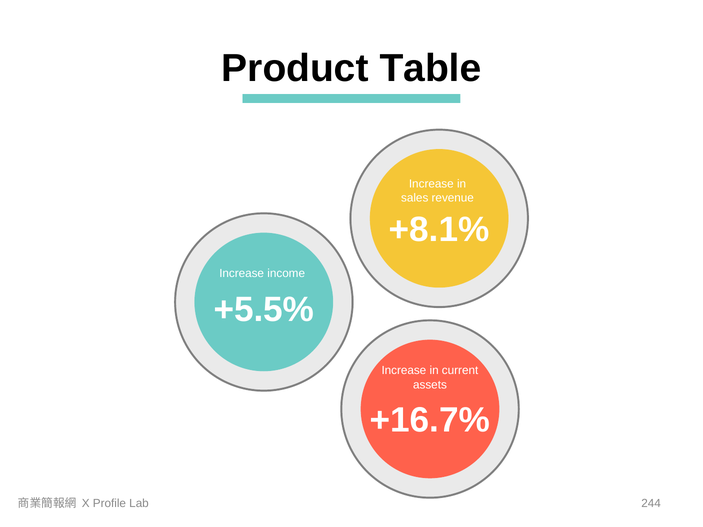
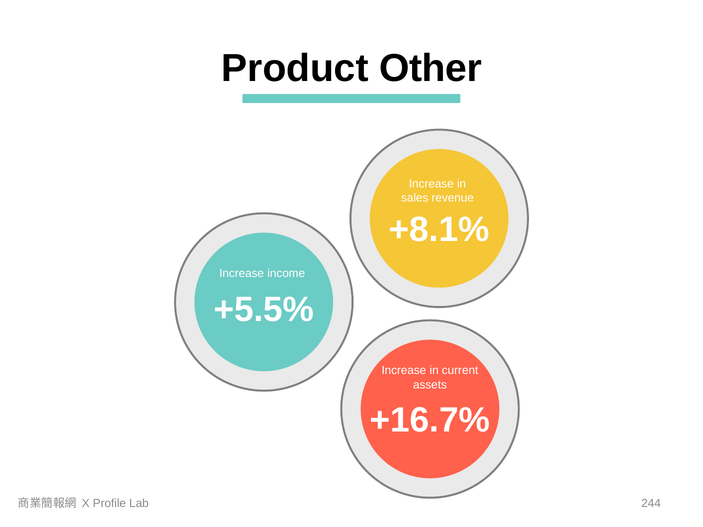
Table: Table -> Other (431, 68)
